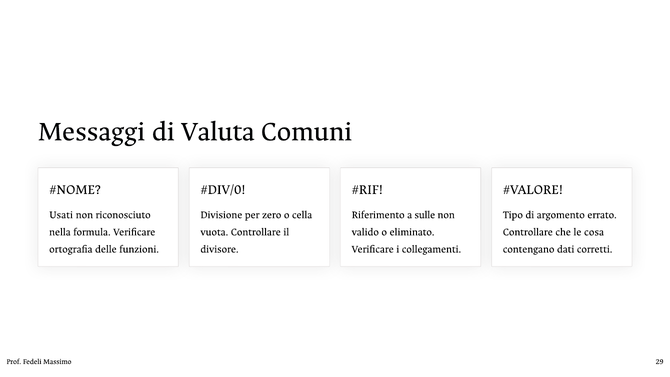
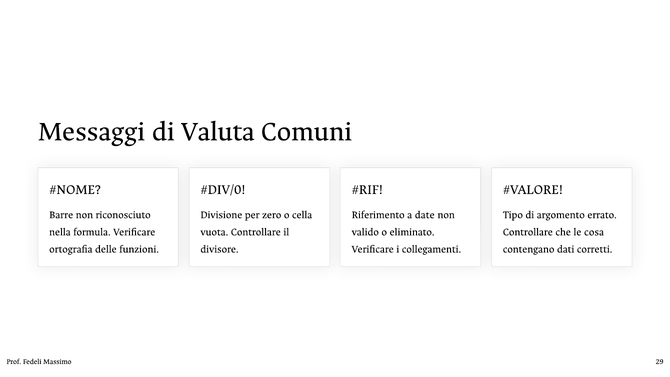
Usati: Usati -> Barre (61, 215)
sulle: sulle -> date (425, 215)
